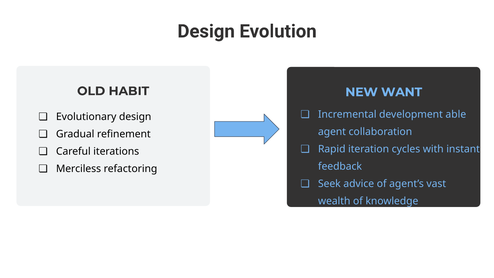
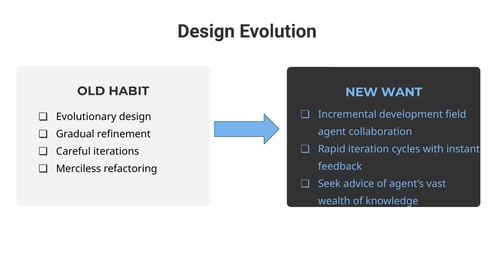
able: able -> field (456, 114)
